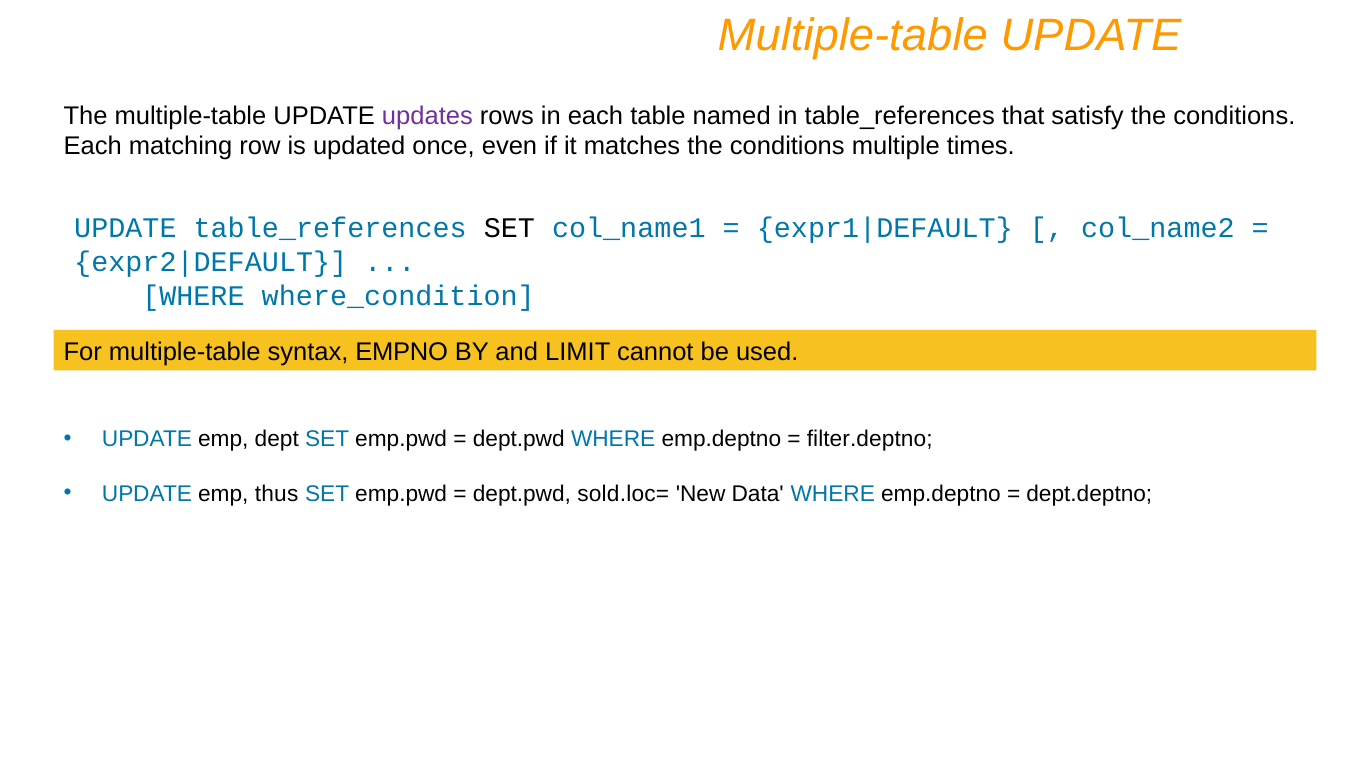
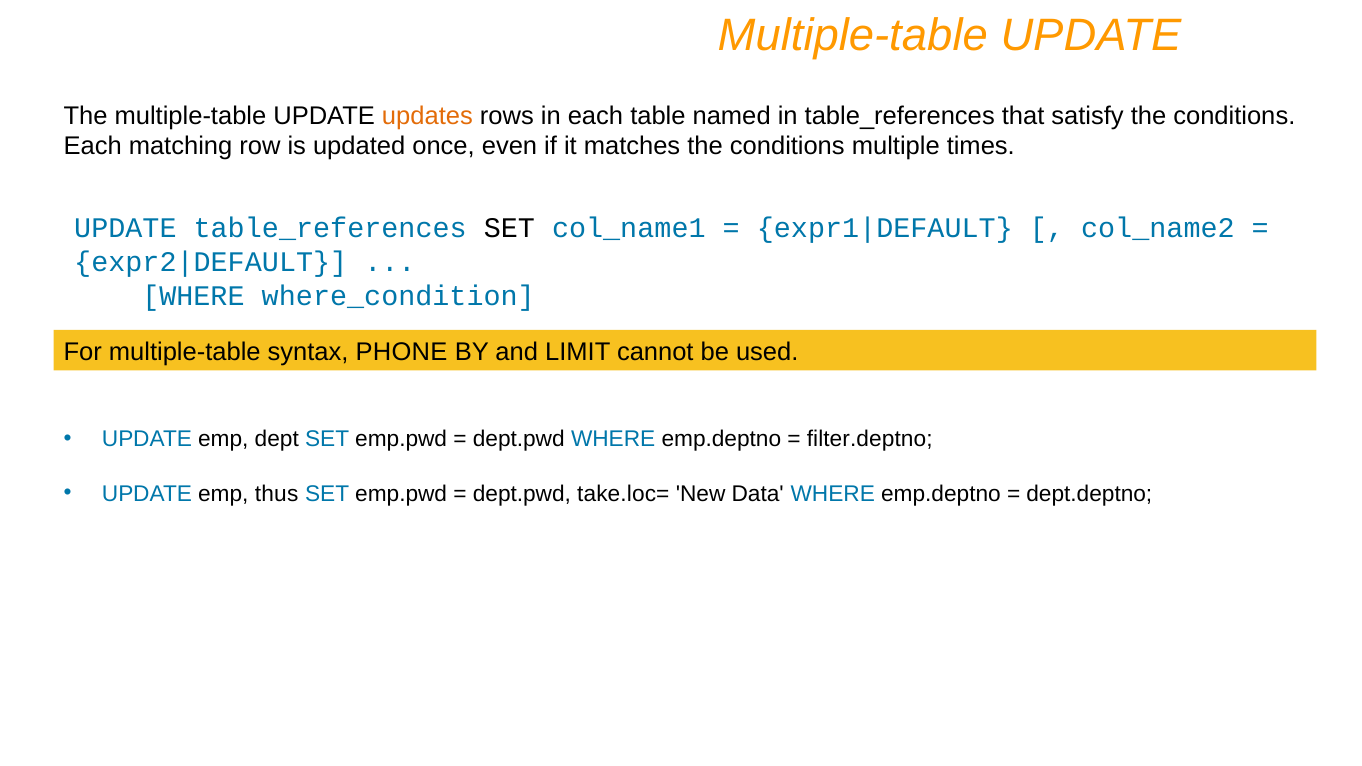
updates colour: purple -> orange (427, 116)
EMPNO: EMPNO -> PHONE (401, 352)
sold.loc=: sold.loc= -> take.loc= (623, 494)
